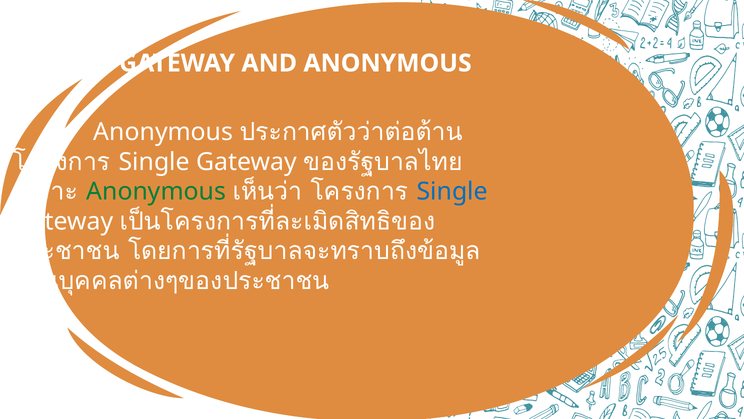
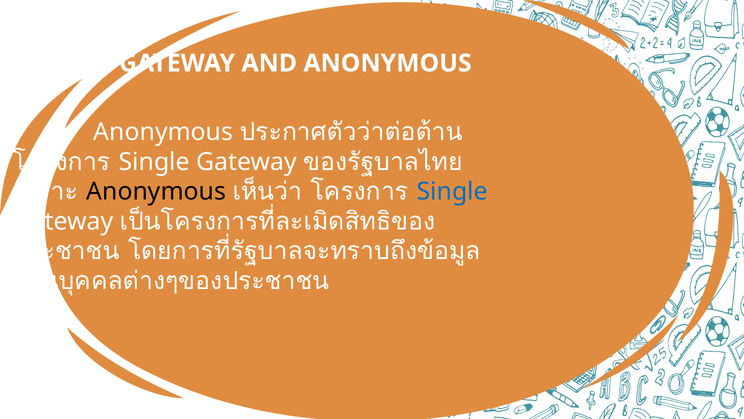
Anonymous colour: green -> black (156, 192)
